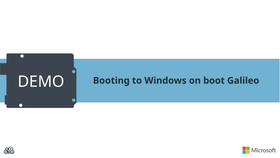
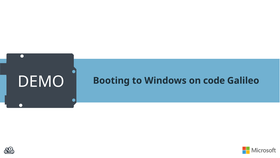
boot: boot -> code (214, 80)
